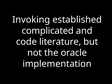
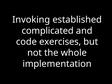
literature: literature -> exercises (60, 42)
oracle: oracle -> whole (74, 53)
